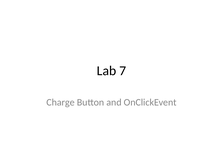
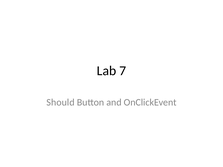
Charge: Charge -> Should (60, 103)
